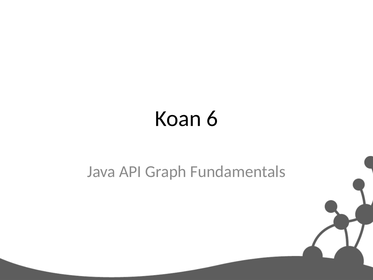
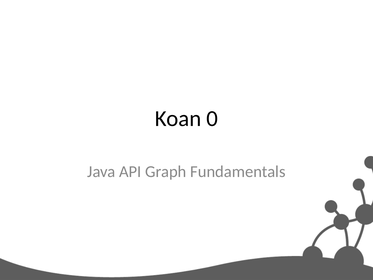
6: 6 -> 0 (212, 118)
